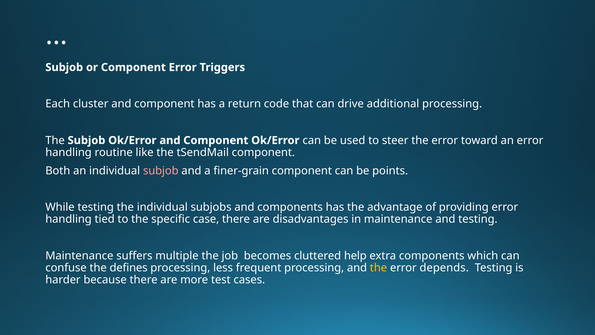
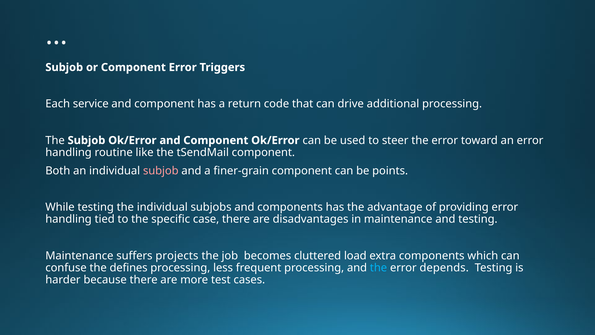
cluster: cluster -> service (91, 104)
multiple: multiple -> projects (177, 256)
help: help -> load (355, 256)
the colour: yellow -> light blue (379, 268)
